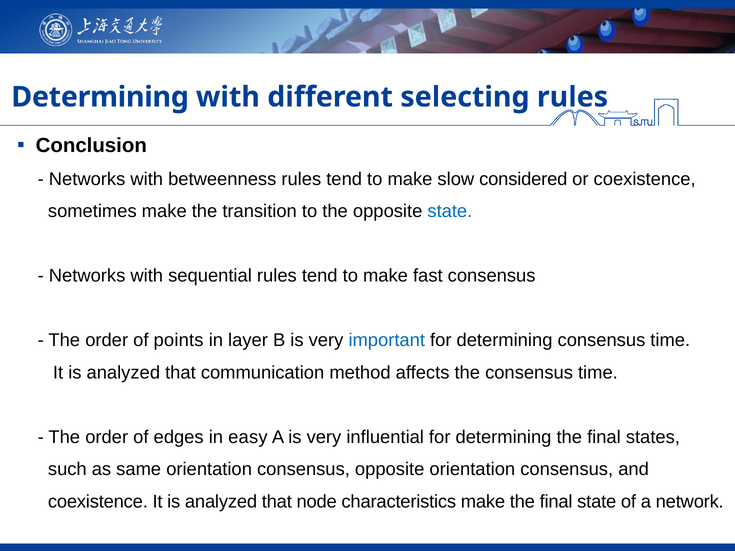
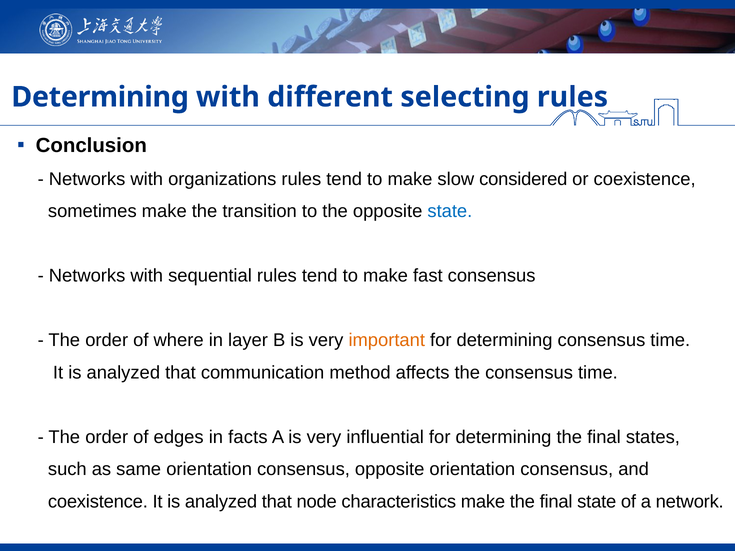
betweenness: betweenness -> organizations (222, 179)
points: points -> where (179, 340)
important colour: blue -> orange (387, 340)
easy: easy -> facts (248, 437)
